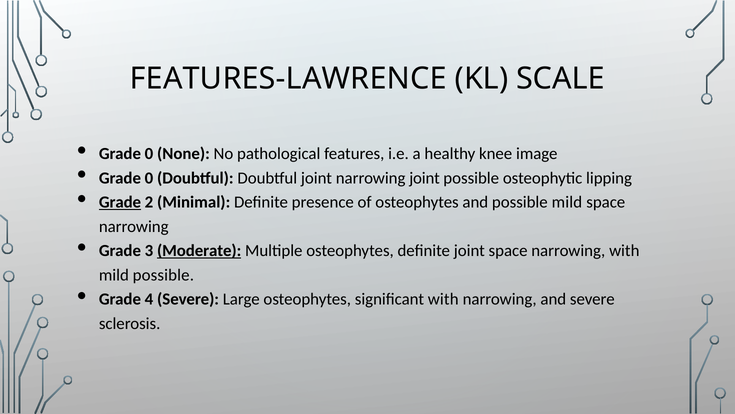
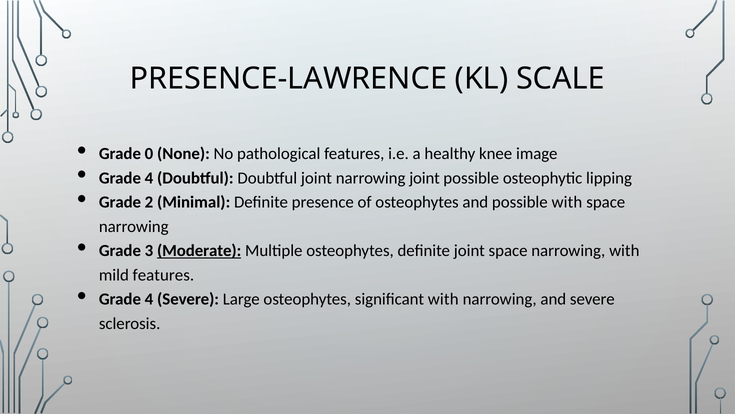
FEATURES-LAWRENCE: FEATURES-LAWRENCE -> PRESENCE-LAWRENCE (288, 79)
0: 0 -> 4 (149, 178)
Grade underline: present -> none (120, 202)
possible mild: mild -> with (567, 202)
mild possible: possible -> features (163, 275)
